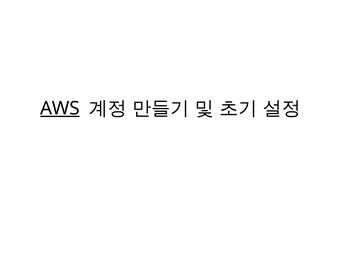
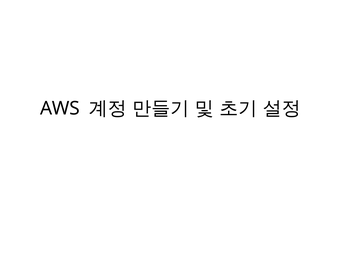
AWS underline: present -> none (60, 108)
